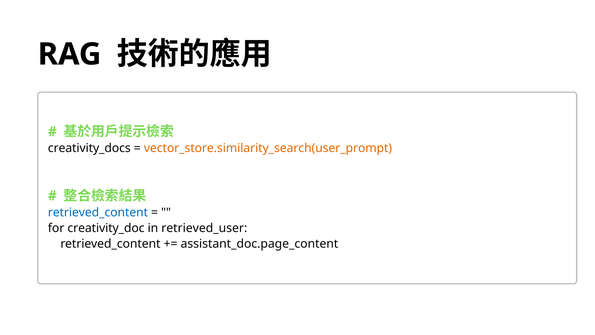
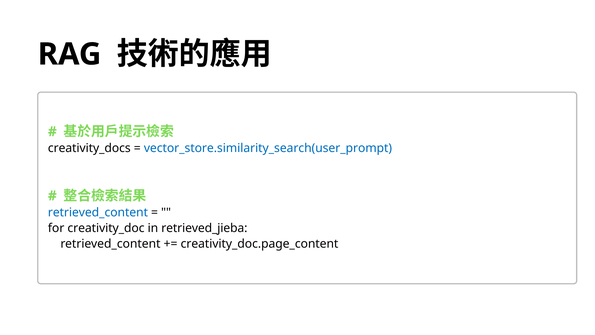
vector_store.similarity_search(user_prompt colour: orange -> blue (268, 148)
retrieved_user: retrieved_user -> retrieved_jieba (204, 228)
assistant_doc.page_content: assistant_doc.page_content -> creativity_doc.page_content (259, 244)
